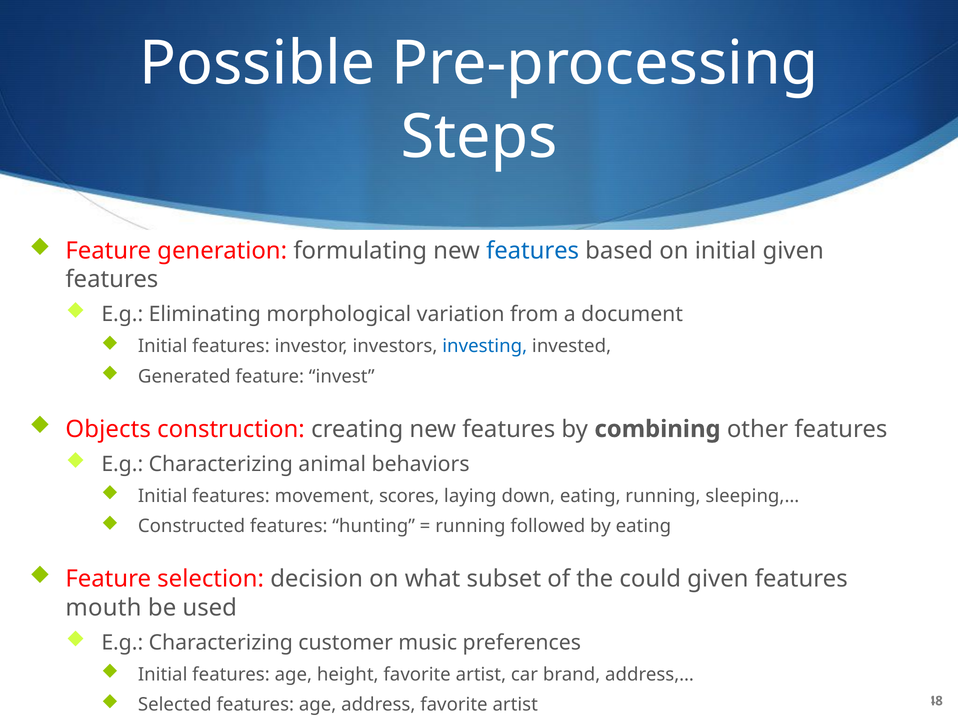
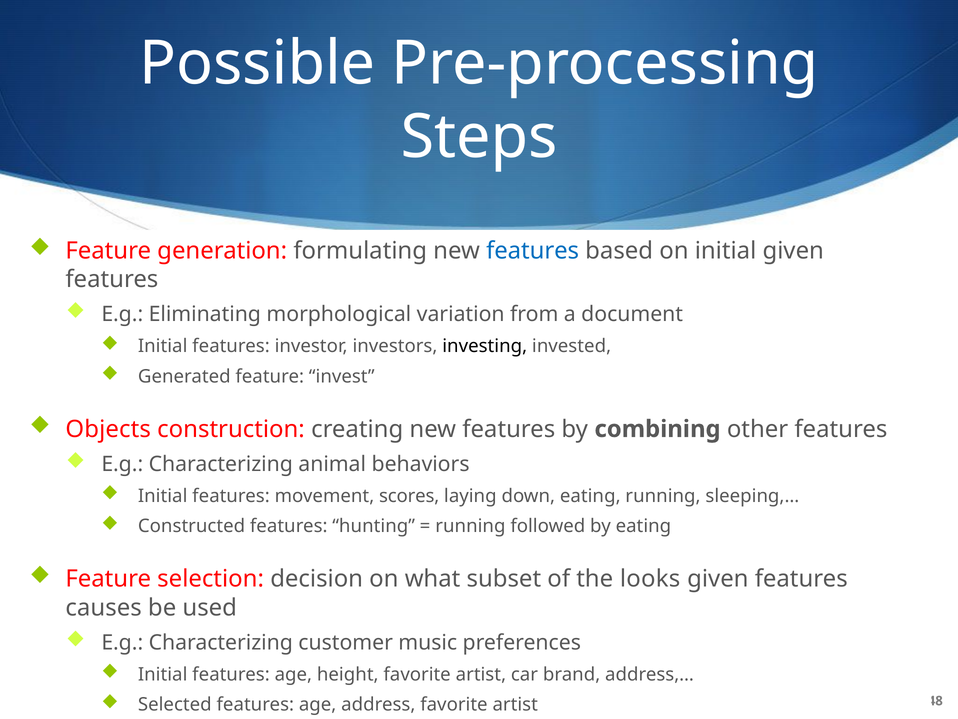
investing colour: blue -> black (485, 346)
could: could -> looks (650, 578)
mouth: mouth -> causes (104, 607)
